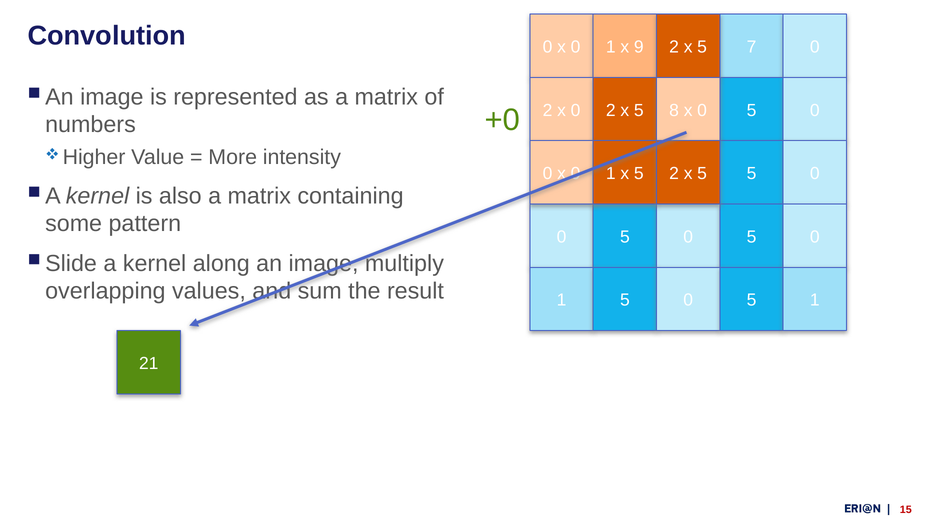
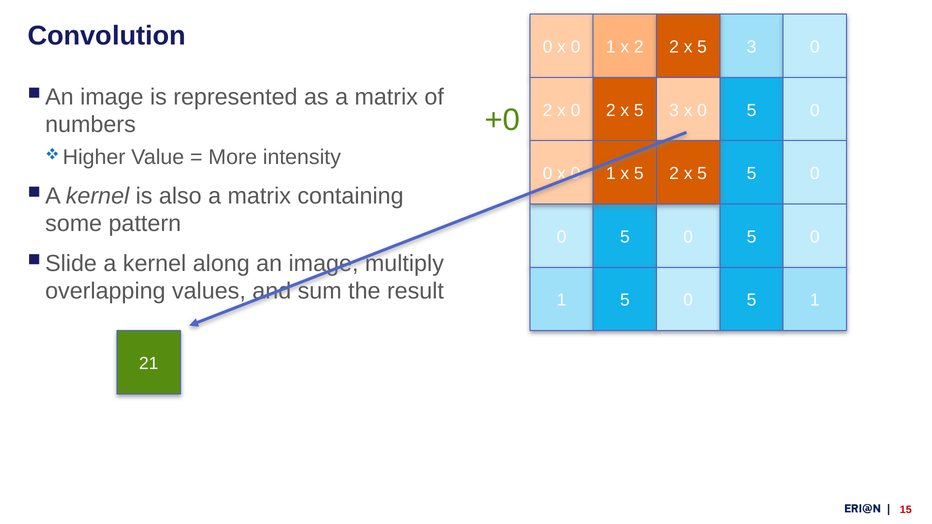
Convolution 7: 7 -> 3 (752, 47)
x 9: 9 -> 2 (639, 47)
5 8: 8 -> 3 (674, 110)
